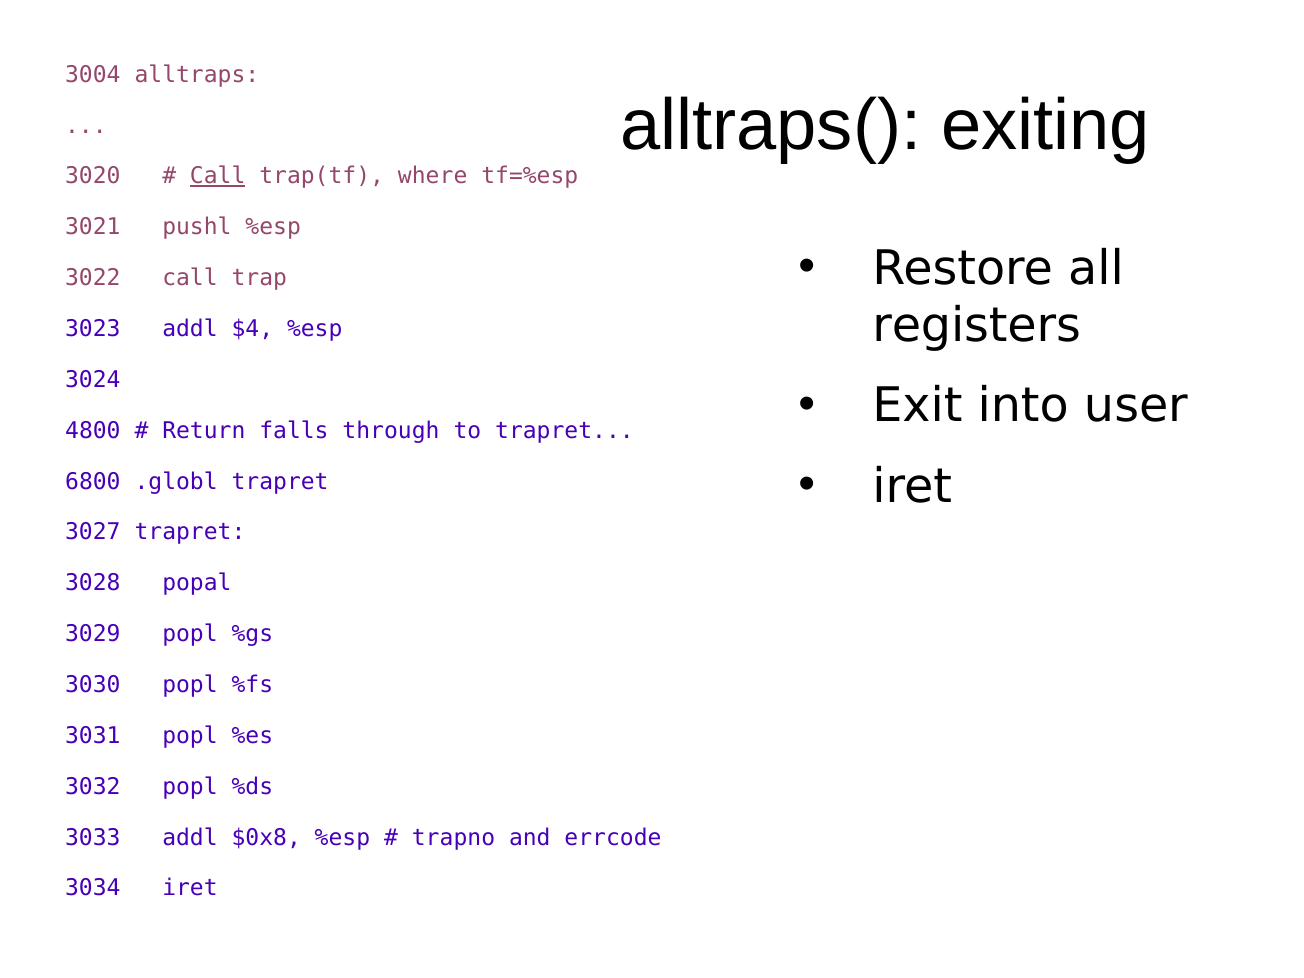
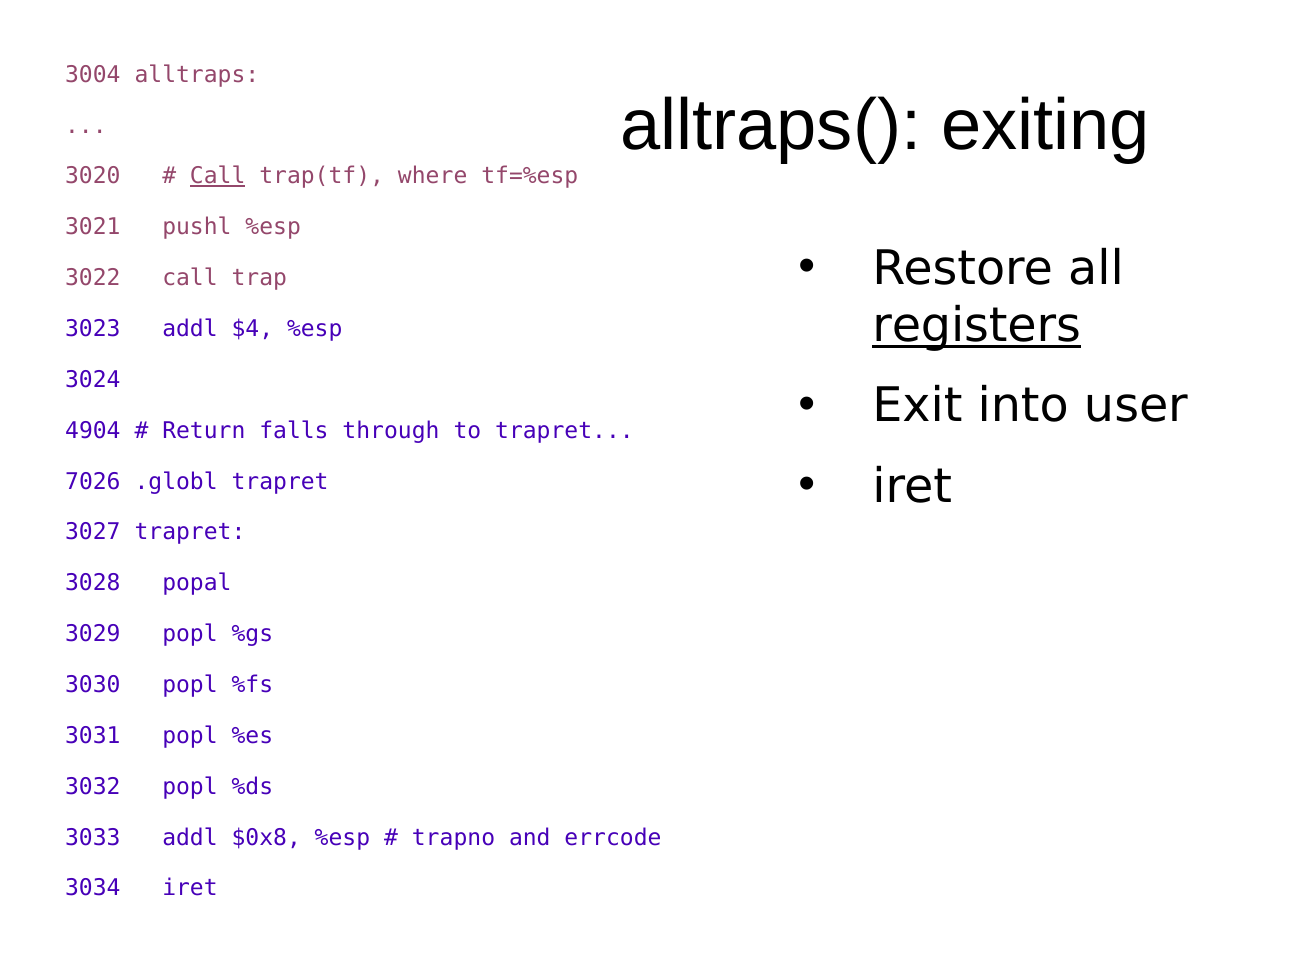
registers underline: none -> present (977, 326)
4800: 4800 -> 4904 (93, 431)
6800: 6800 -> 7026 (93, 481)
